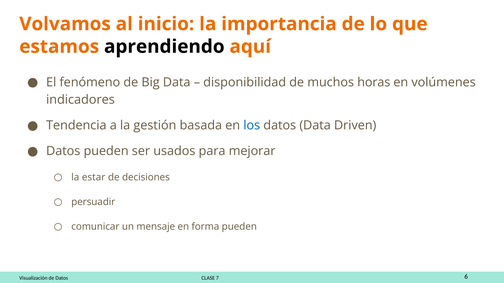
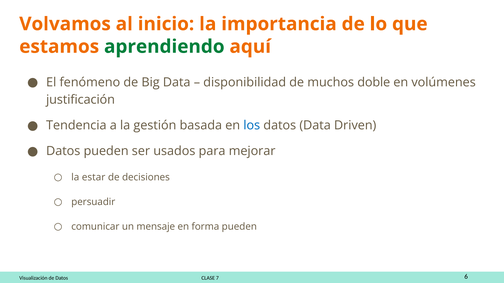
aprendiendo colour: black -> green (164, 47)
horas: horas -> doble (374, 82)
indicadores: indicadores -> justificación (81, 100)
